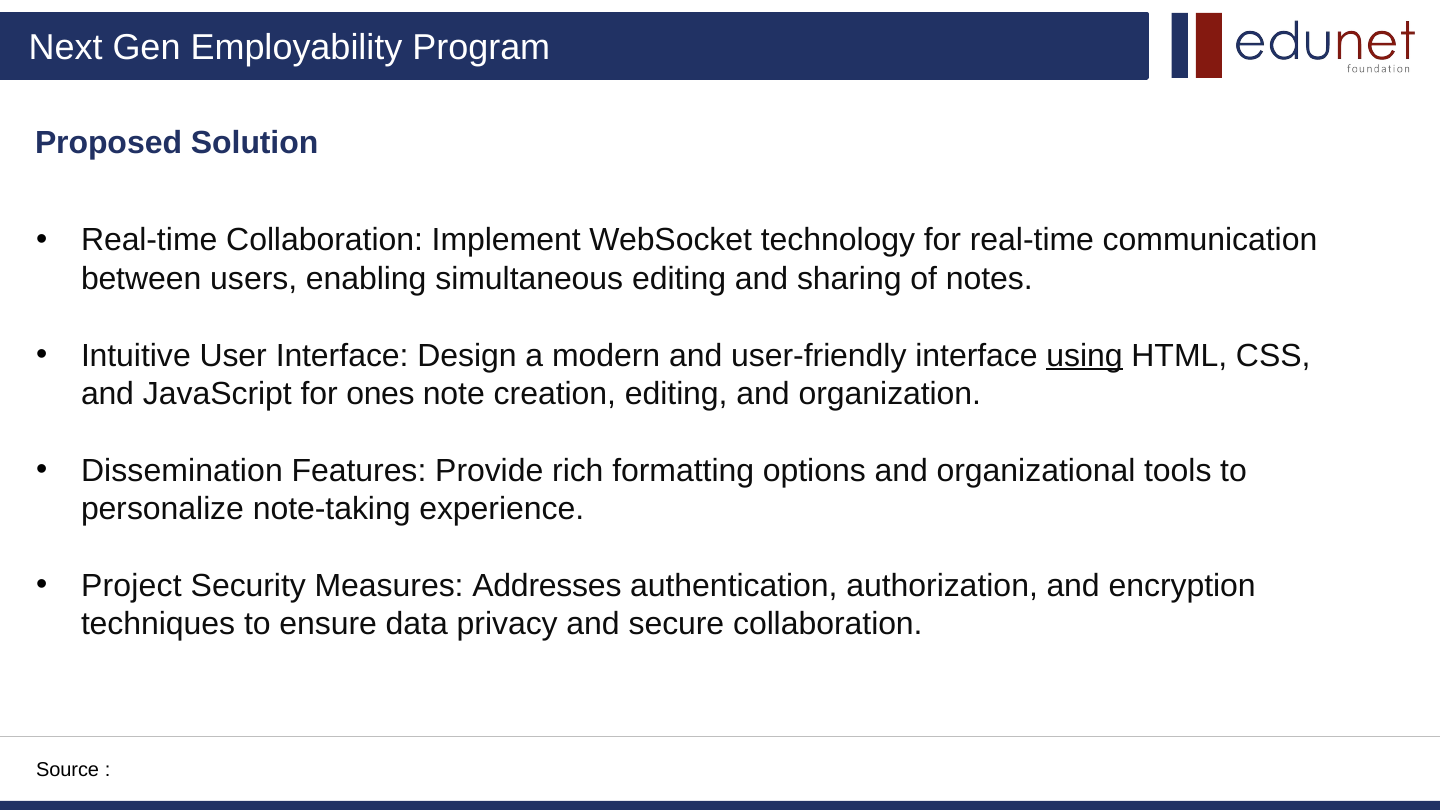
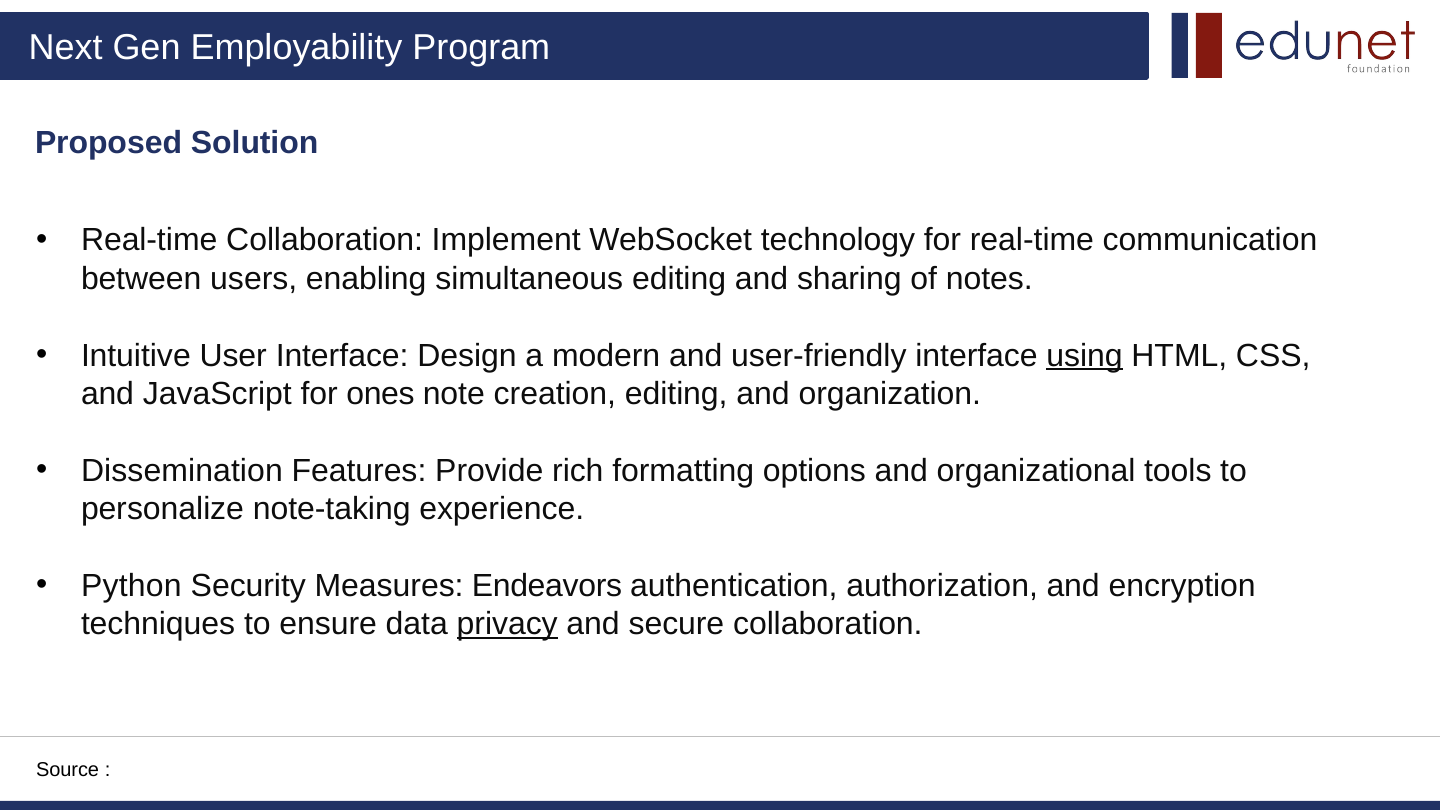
Project: Project -> Python (131, 586)
Addresses: Addresses -> Endeavors (547, 586)
privacy underline: none -> present (507, 624)
